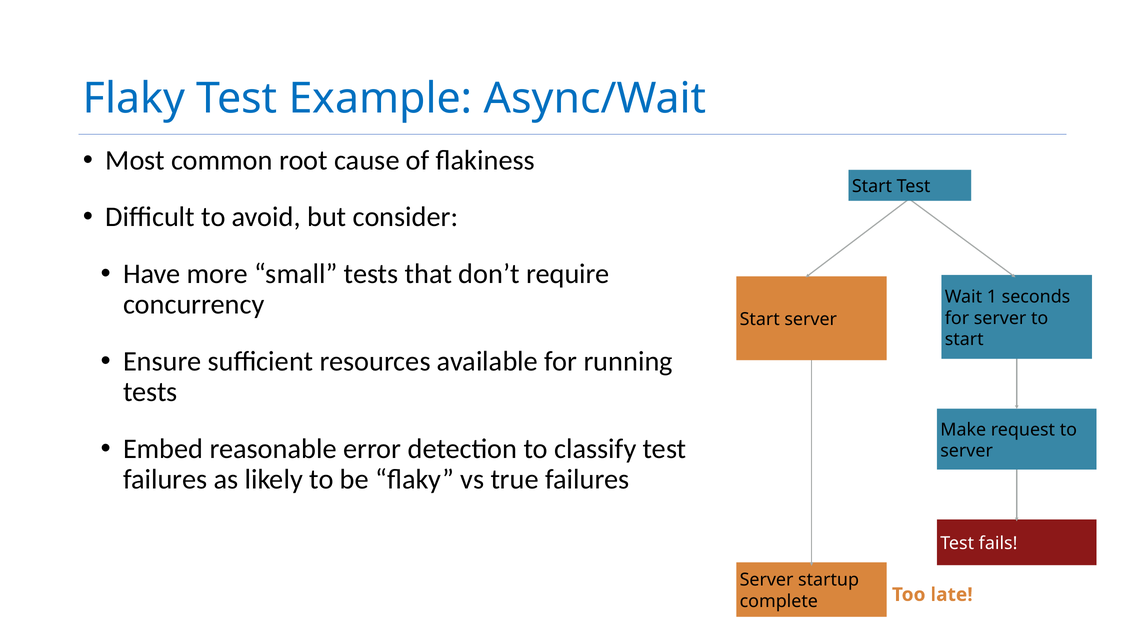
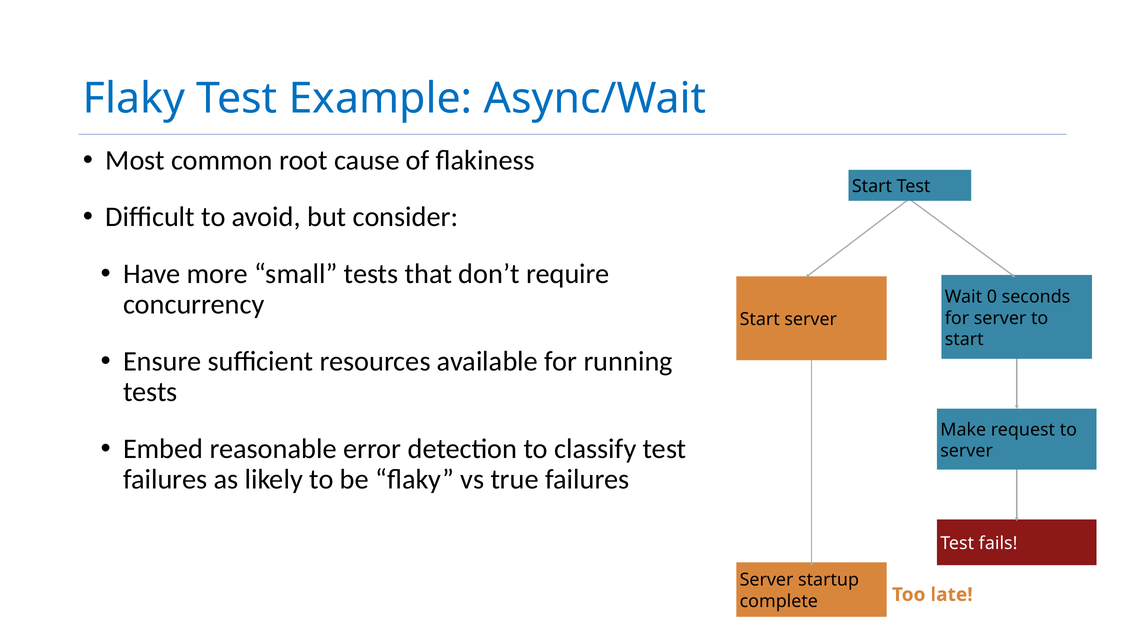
1: 1 -> 0 (992, 297)
